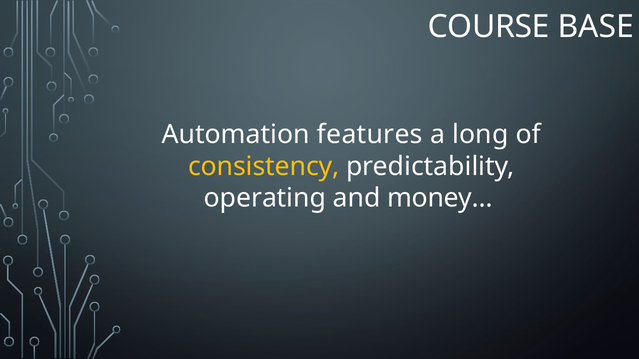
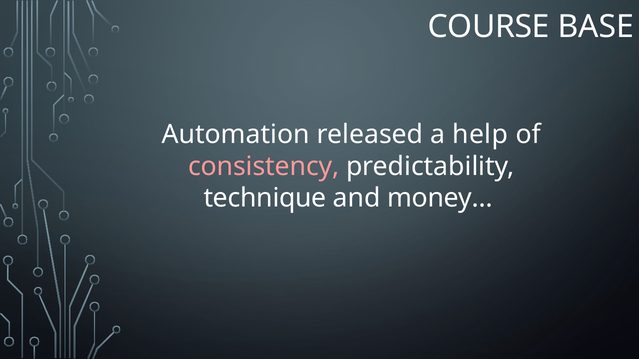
features: features -> released (370, 135)
long: long -> help (480, 135)
consistency colour: yellow -> pink (264, 166)
operating: operating -> technique (265, 198)
